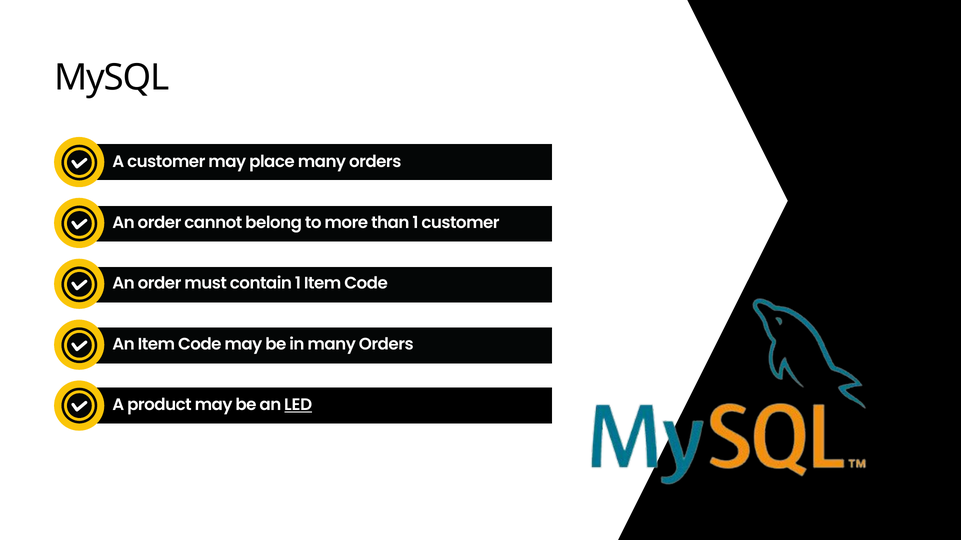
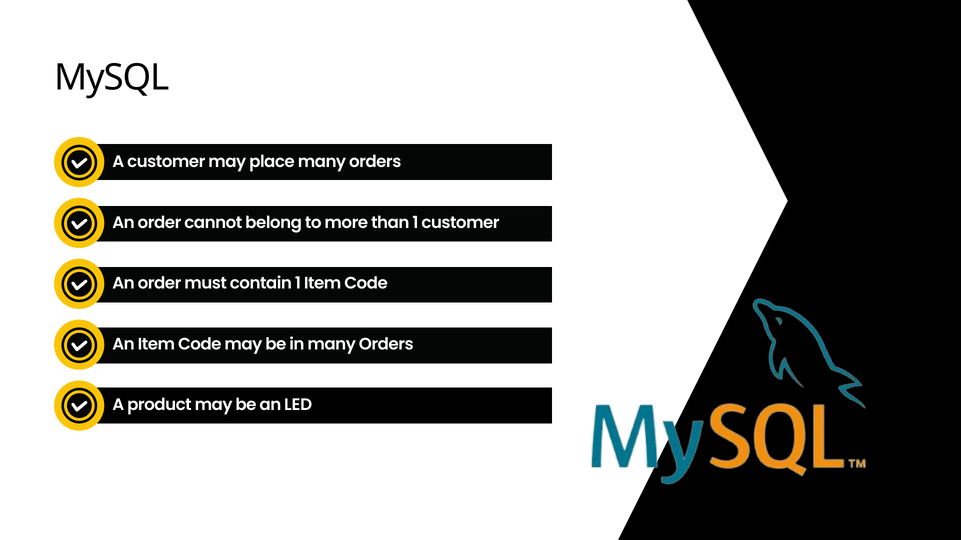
LED underline: present -> none (298, 405)
